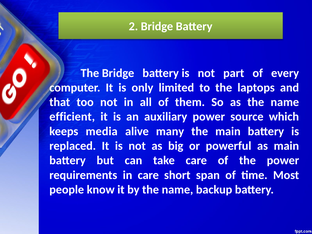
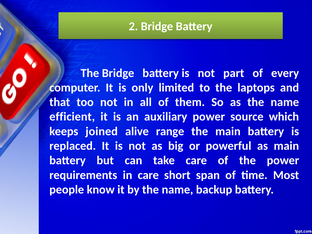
media: media -> joined (102, 131)
many: many -> range (170, 131)
